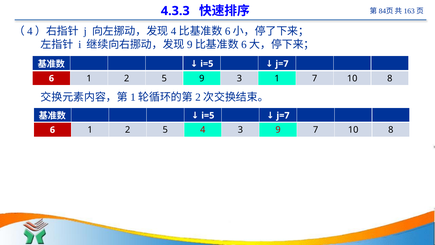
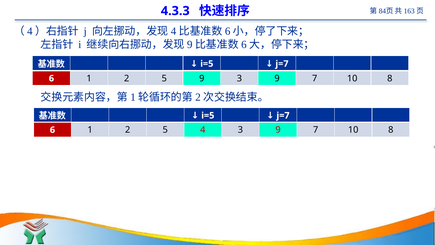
9 3 1: 1 -> 9 (277, 78)
